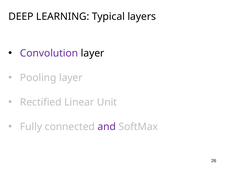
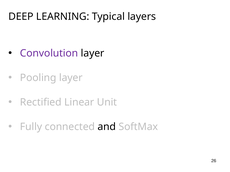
and colour: purple -> black (107, 127)
